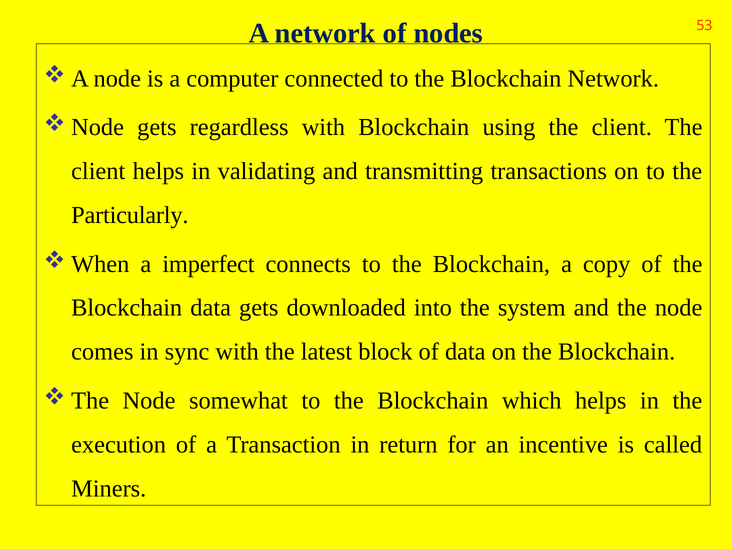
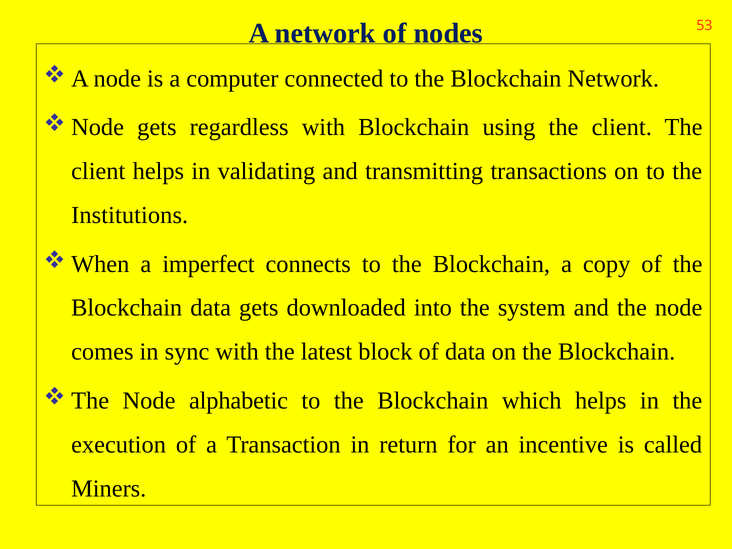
Particularly: Particularly -> Institutions (130, 215)
somewhat: somewhat -> alphabetic (238, 401)
